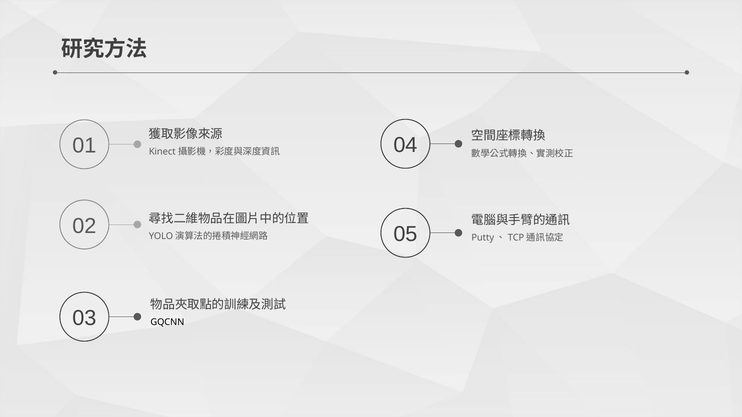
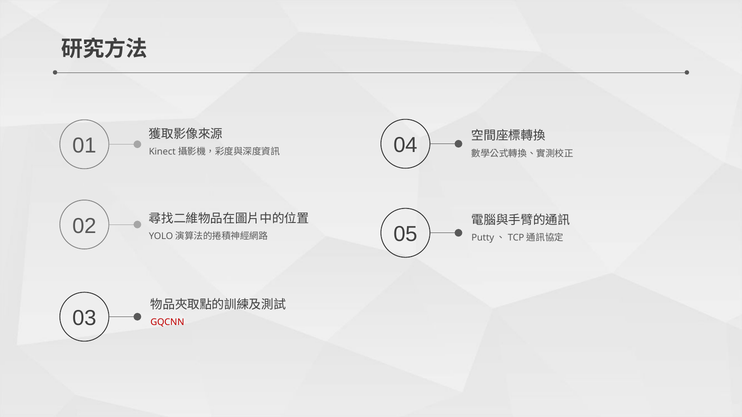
GQCNN colour: black -> red (167, 323)
